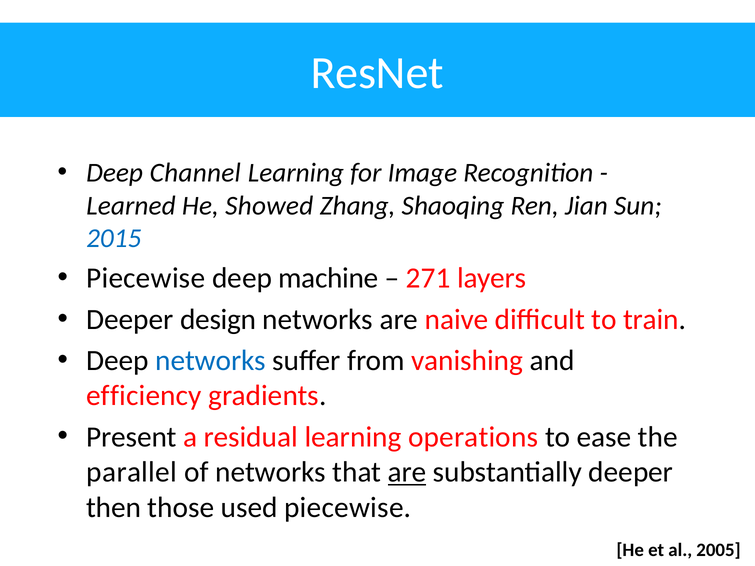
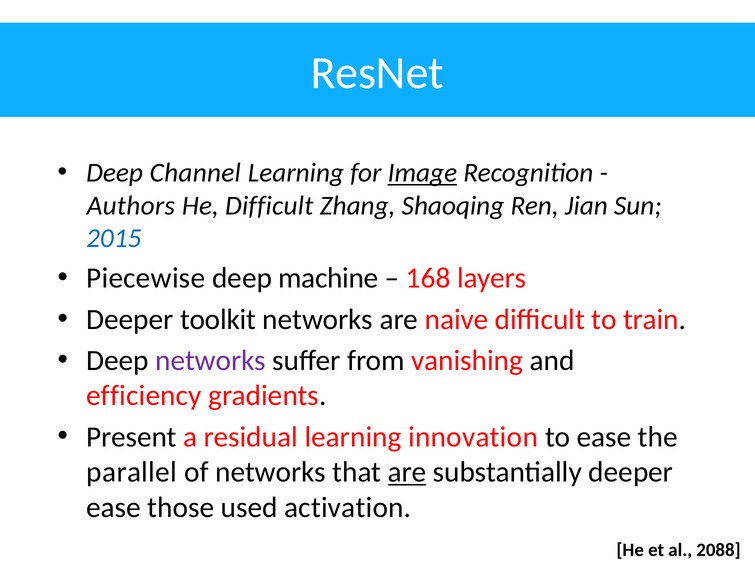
Image underline: none -> present (422, 173)
Learned: Learned -> Authors (131, 206)
He Showed: Showed -> Difficult (269, 206)
271: 271 -> 168 (428, 278)
design: design -> toolkit (218, 320)
networks colour: blue -> purple (211, 361)
operations: operations -> innovation (473, 437)
then: then -> ease (114, 508)
used piecewise: piecewise -> activation (348, 508)
2005: 2005 -> 2088 (719, 550)
